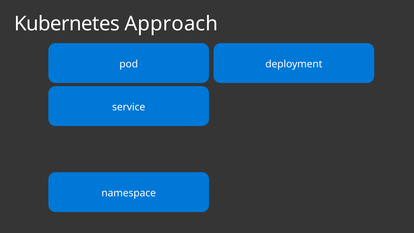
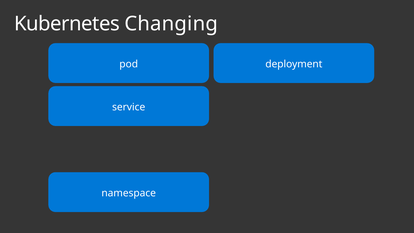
Approach: Approach -> Changing (171, 24)
